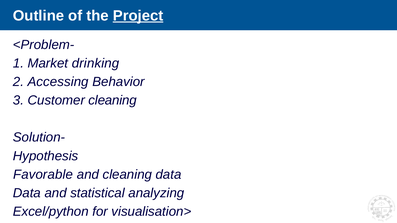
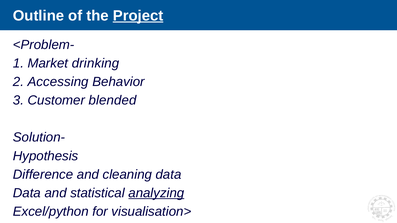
Customer cleaning: cleaning -> blended (113, 101)
Favorable: Favorable -> Difference (43, 175)
analyzing underline: none -> present (156, 193)
